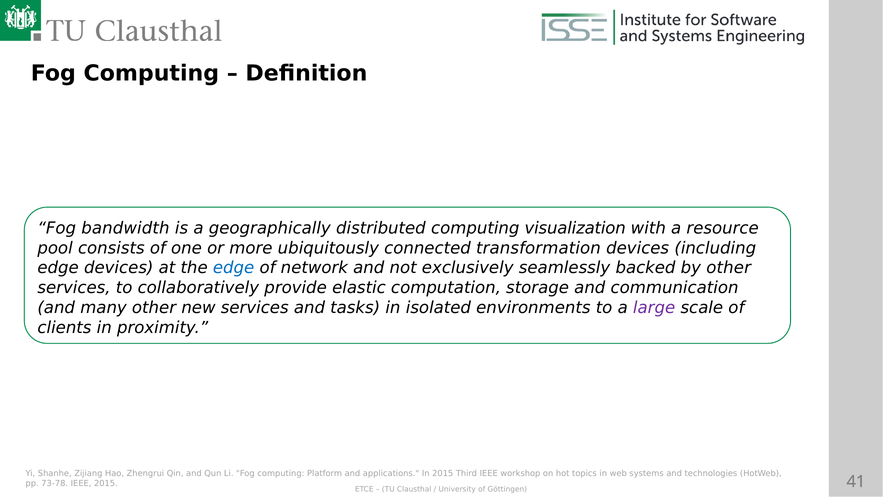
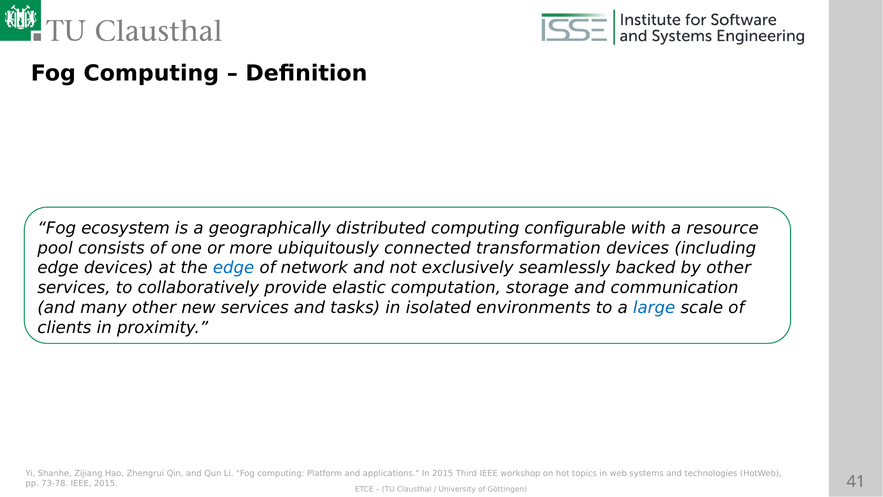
bandwidth: bandwidth -> ecosystem (126, 228)
visualization: visualization -> configurable (575, 228)
large colour: purple -> blue (654, 307)
